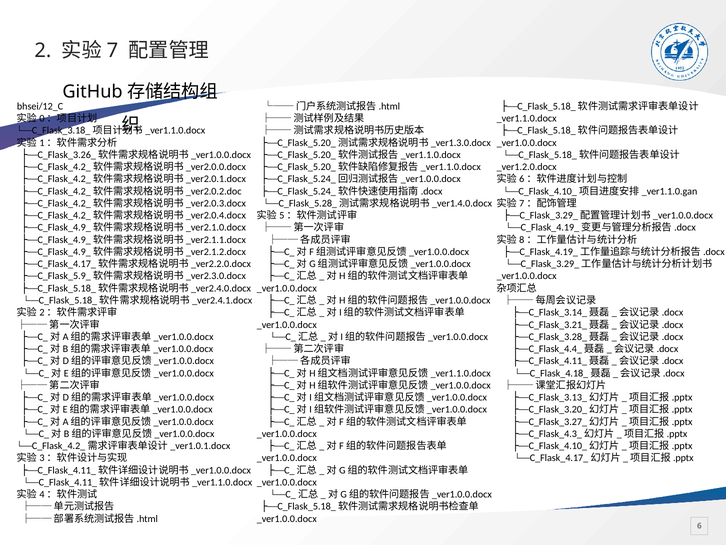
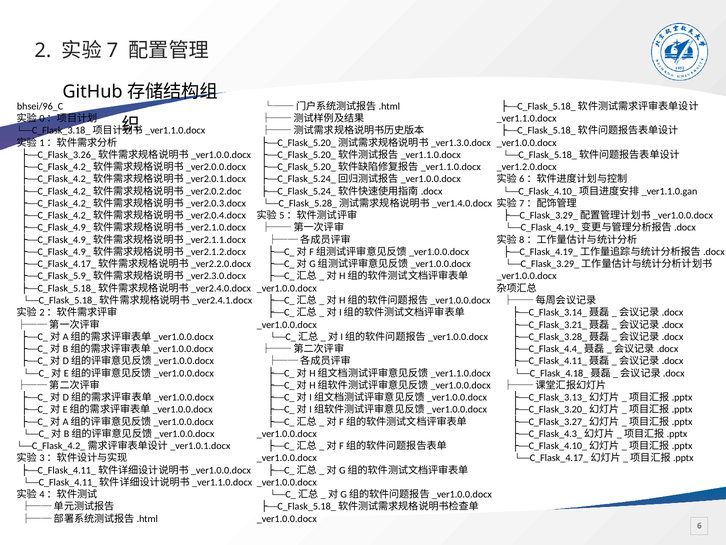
bhsei/12_C: bhsei/12_C -> bhsei/96_C (40, 106)
